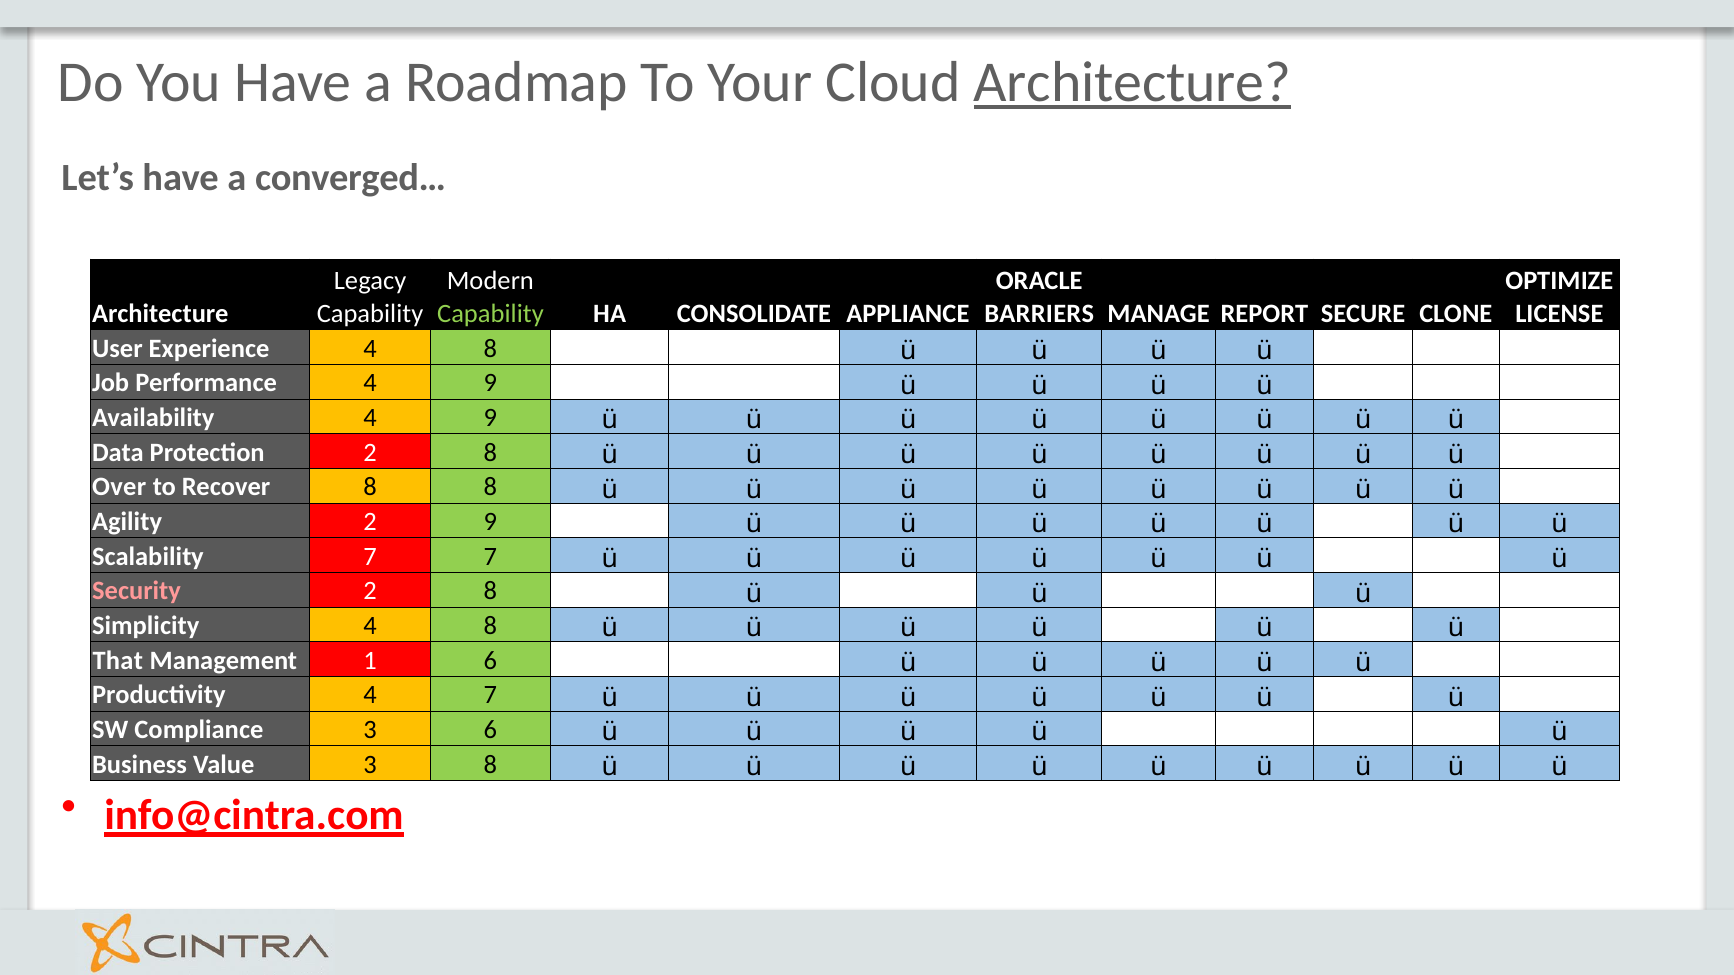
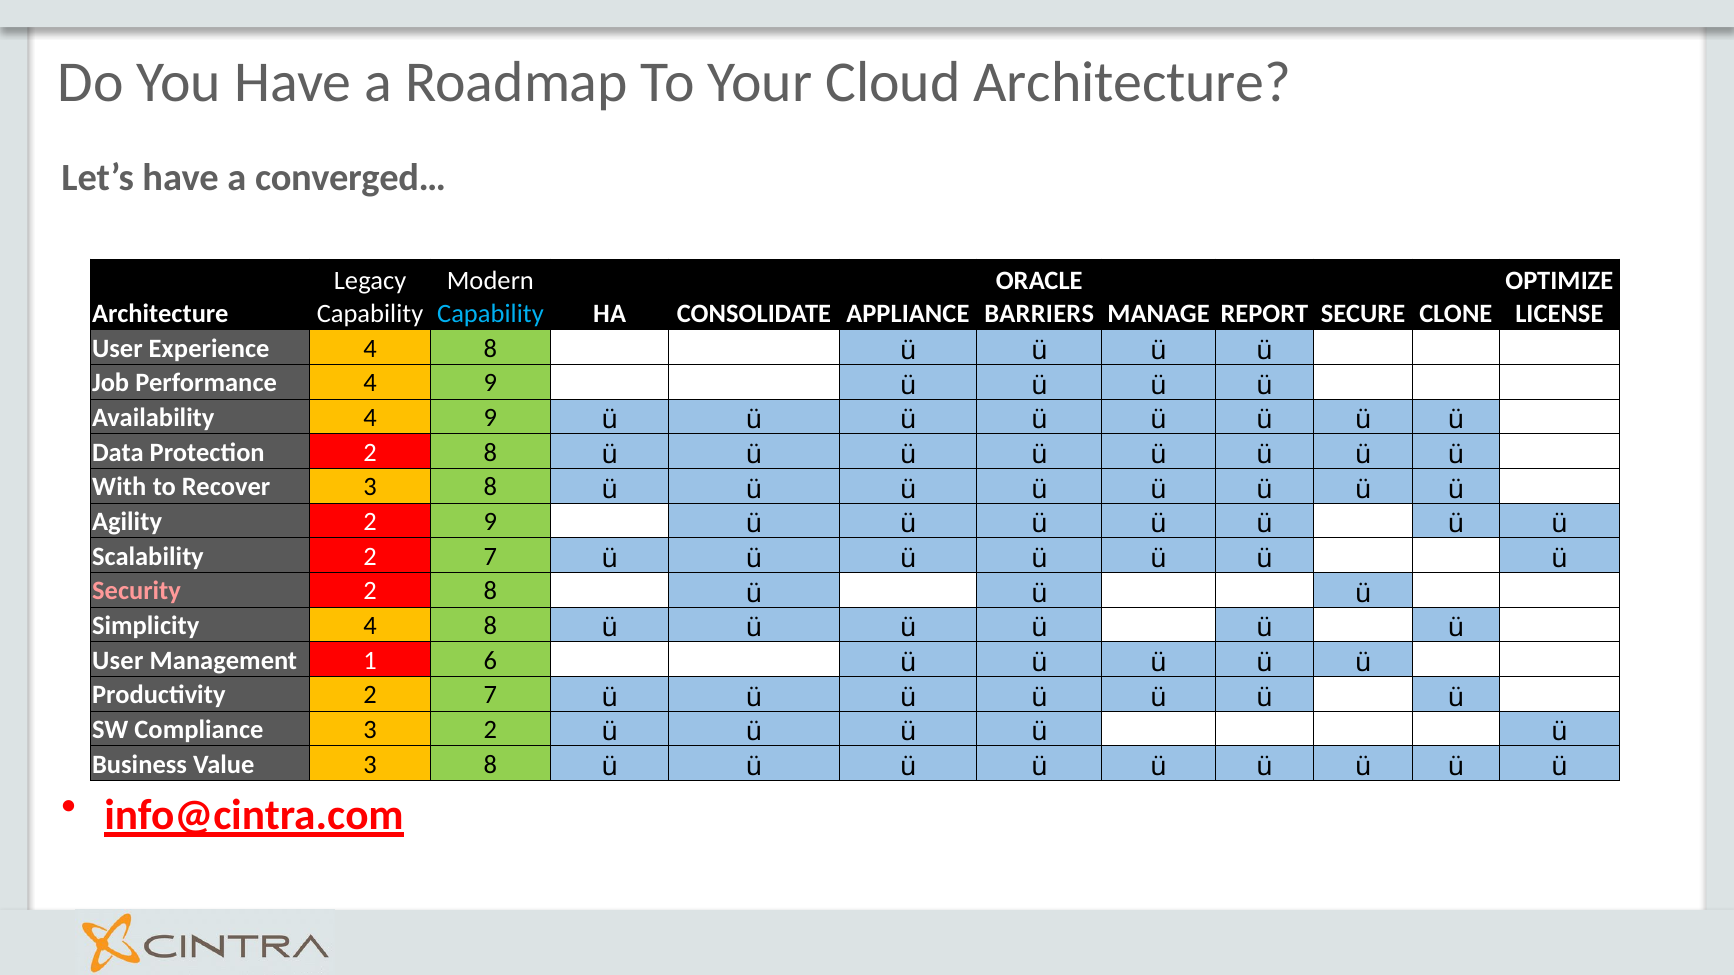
Architecture underline: present -> none (1132, 82)
Capability colour: light green -> light blue (490, 314)
Over: Over -> With (119, 487)
Recover 8: 8 -> 3 (370, 487)
Scalability 7: 7 -> 2 (370, 557)
That: That -> User (118, 661)
Productivity 4: 4 -> 2 (370, 696)
3 6: 6 -> 2 (490, 730)
